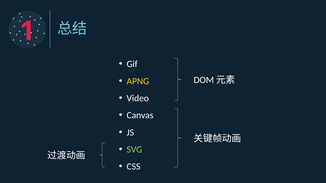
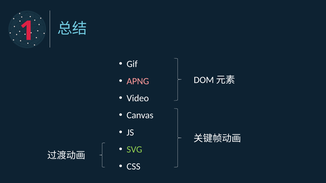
APNG colour: yellow -> pink (138, 81)
